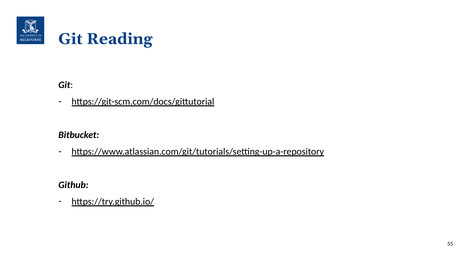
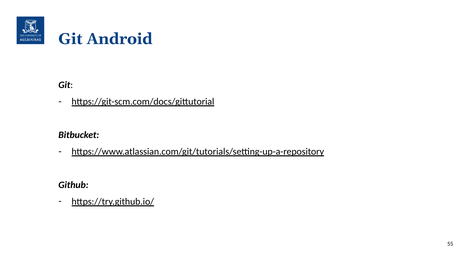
Reading: Reading -> Android (120, 39)
